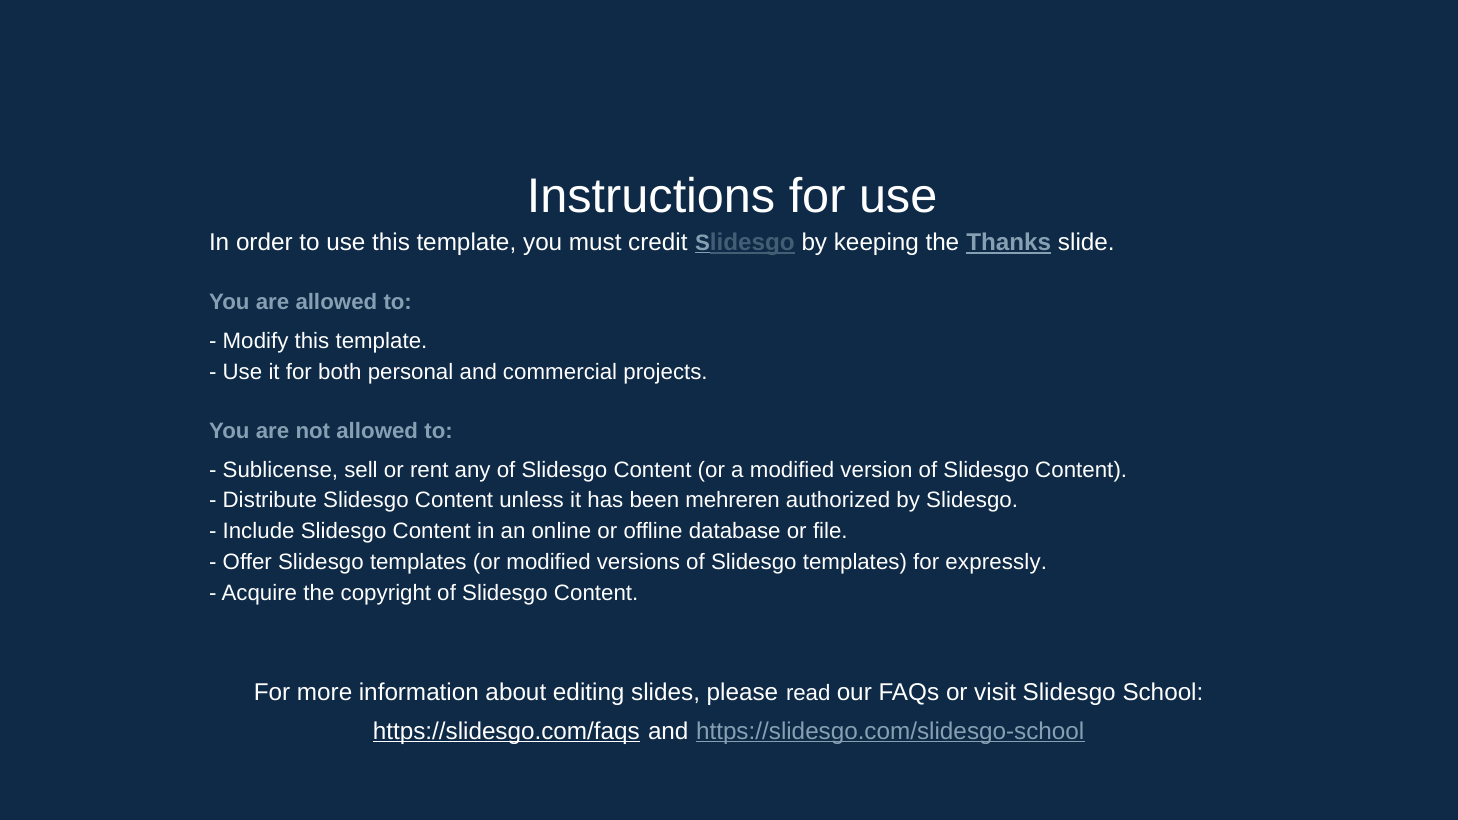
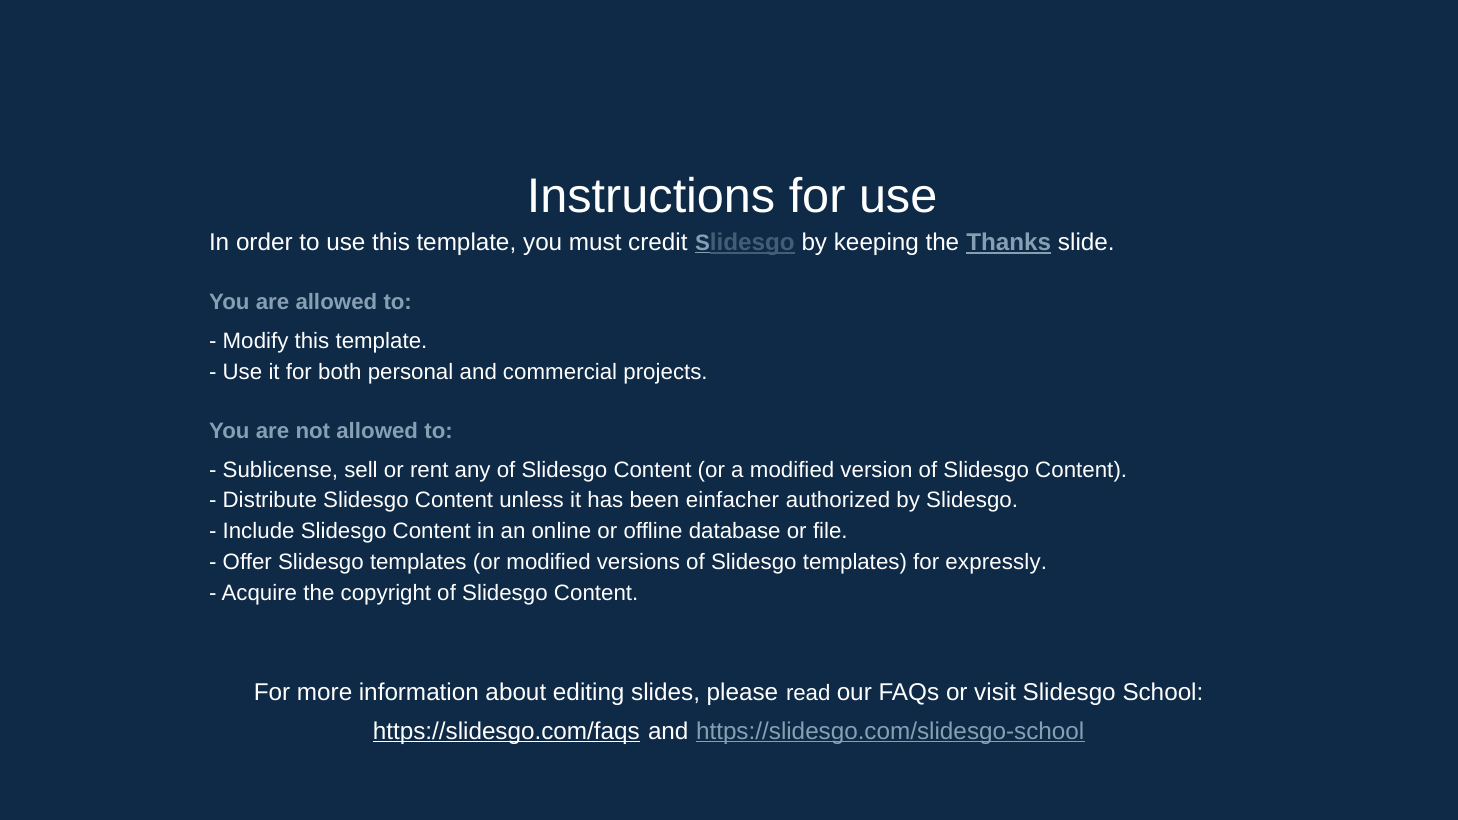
mehreren: mehreren -> einfacher (732, 501)
